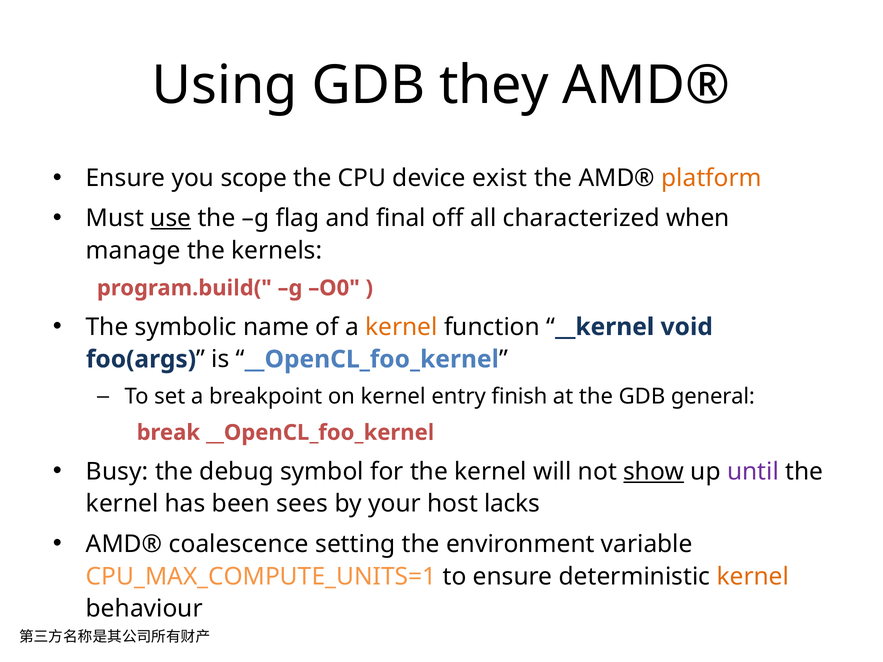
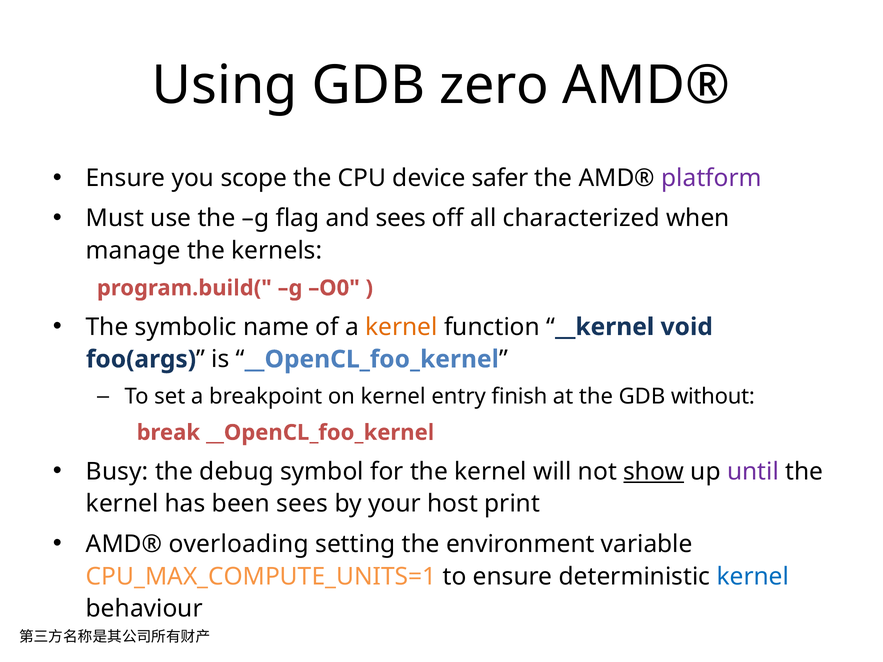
they: they -> zero (494, 85)
exist: exist -> safer (500, 178)
platform colour: orange -> purple (712, 178)
use underline: present -> none (171, 218)
and final: final -> sees (401, 218)
general: general -> without (713, 397)
lacks: lacks -> print (512, 504)
coalescence: coalescence -> overloading (239, 544)
kernel colour: orange -> blue (753, 577)
